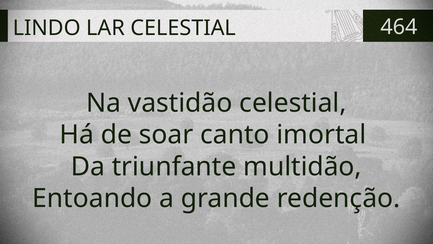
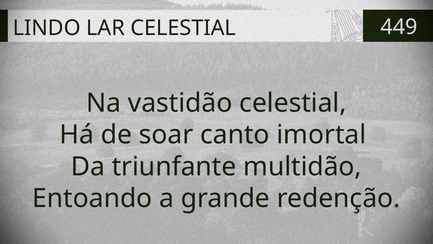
464: 464 -> 449 (399, 27)
